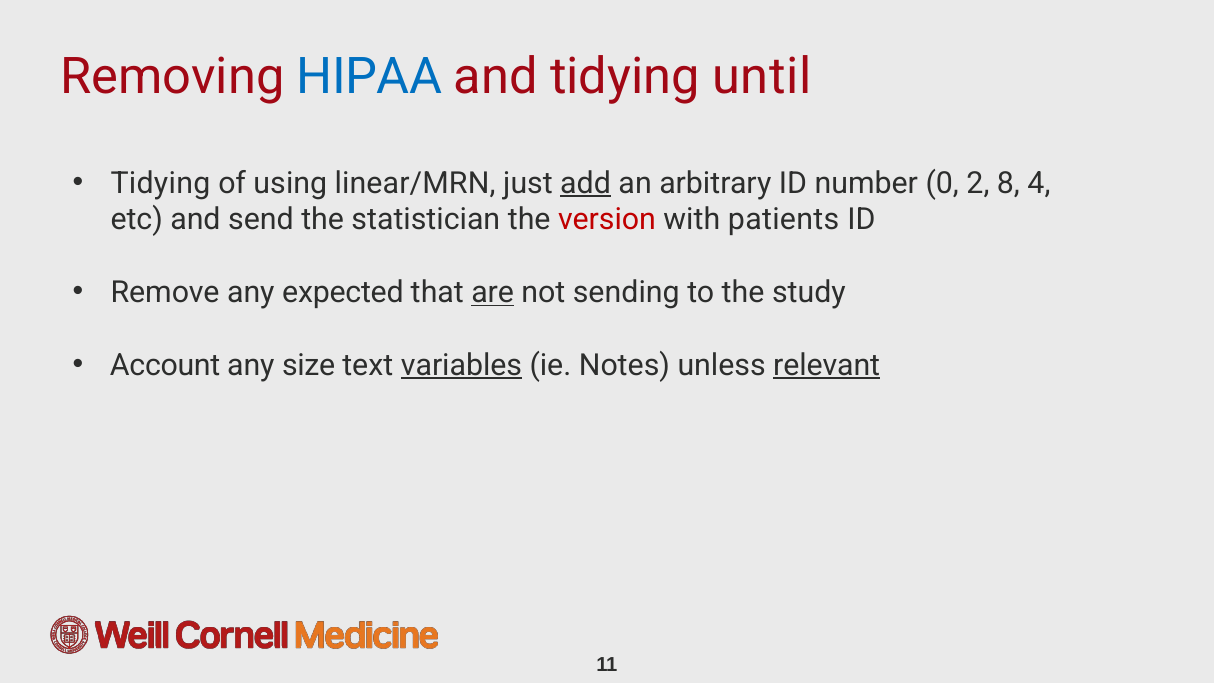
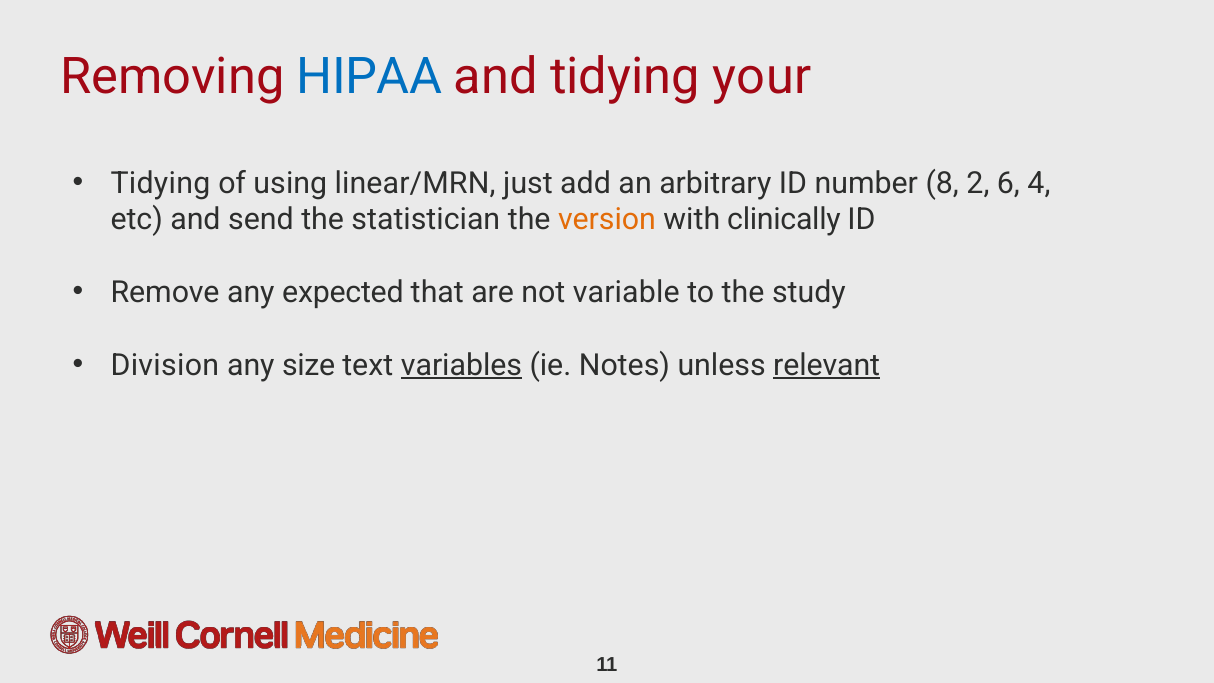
until: until -> your (762, 77)
add underline: present -> none (586, 183)
0: 0 -> 8 (942, 183)
8: 8 -> 6 (1008, 183)
version colour: red -> orange (607, 219)
patients: patients -> clinically (784, 219)
are underline: present -> none (493, 292)
sending: sending -> variable (626, 292)
Account: Account -> Division (165, 365)
